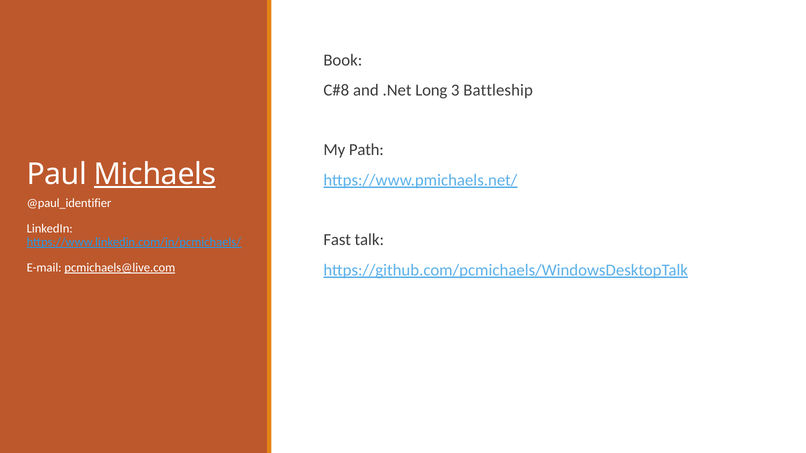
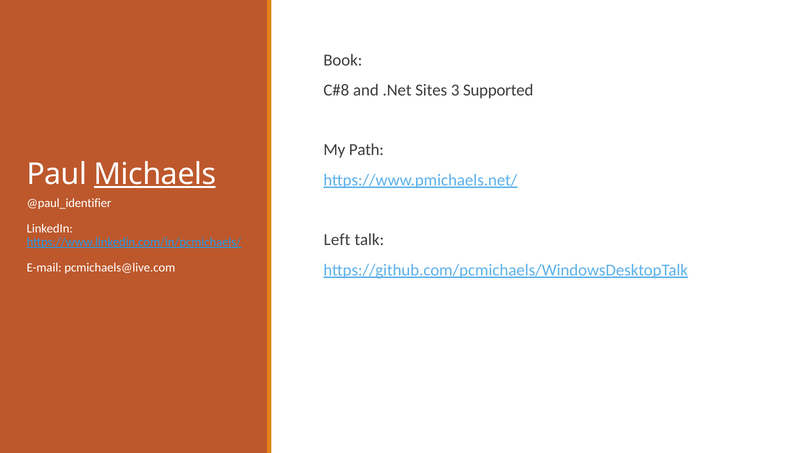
Long: Long -> Sites (431, 90)
Battleship: Battleship -> Supported (498, 90)
Fast: Fast -> Left (337, 240)
pcmichaels@live.com underline: present -> none (120, 268)
